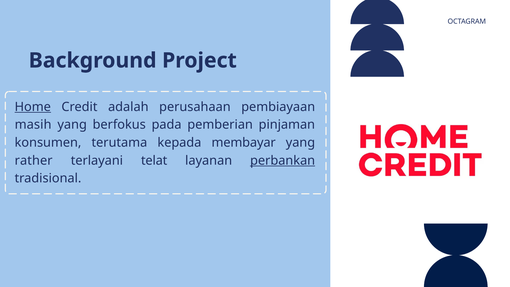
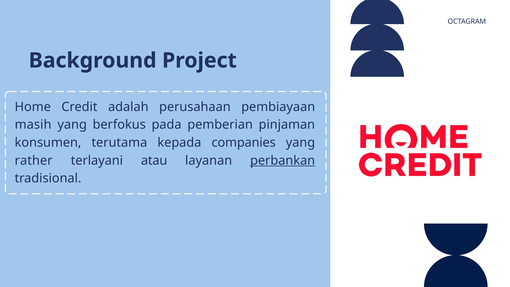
Home underline: present -> none (33, 107)
membayar: membayar -> companies (244, 143)
telat: telat -> atau (154, 160)
